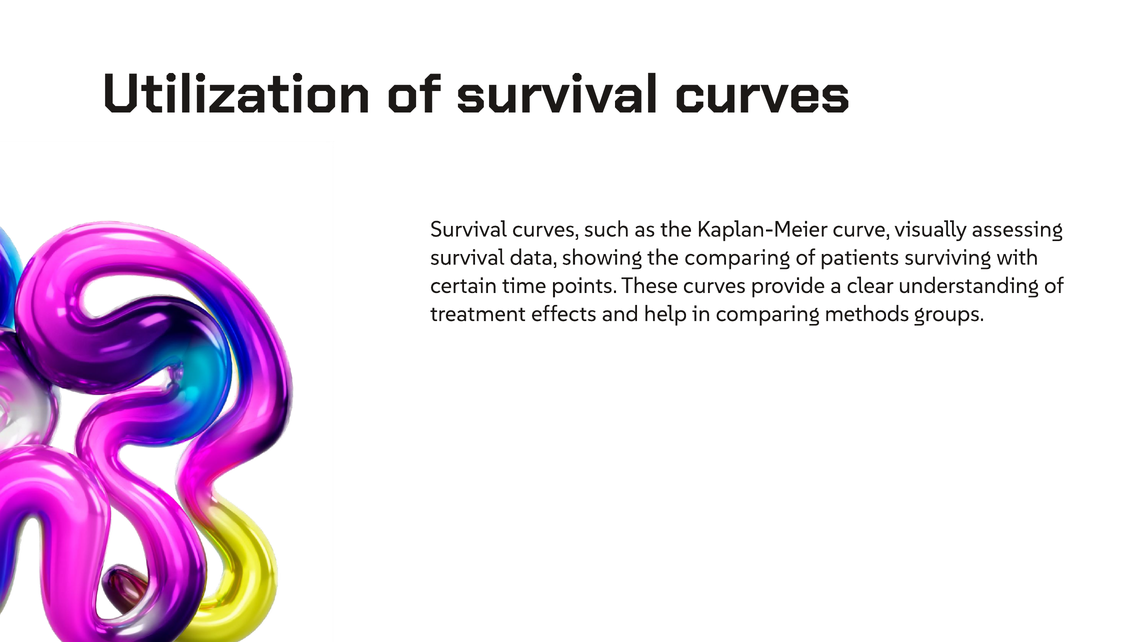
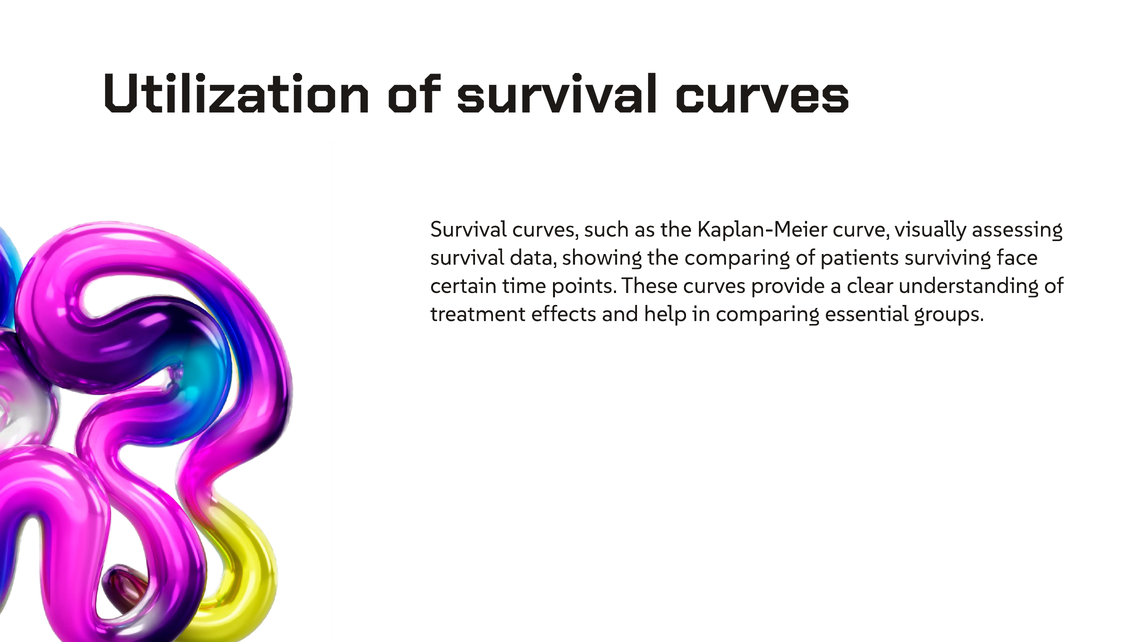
with: with -> face (1017, 258)
methods: methods -> essential (867, 314)
